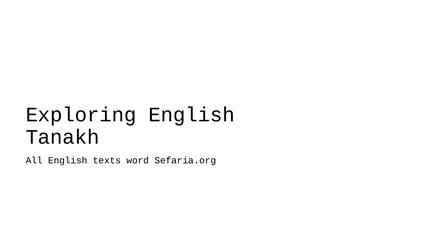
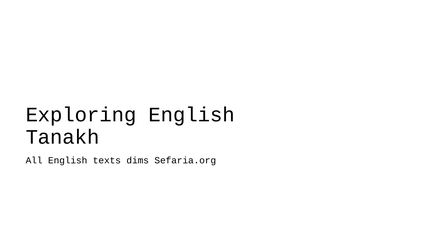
word: word -> dims (138, 160)
